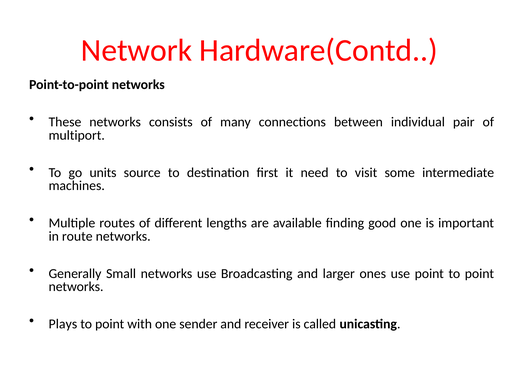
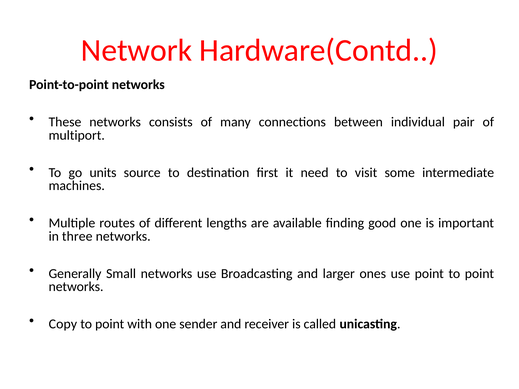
route: route -> three (77, 236)
Plays: Plays -> Copy (63, 324)
